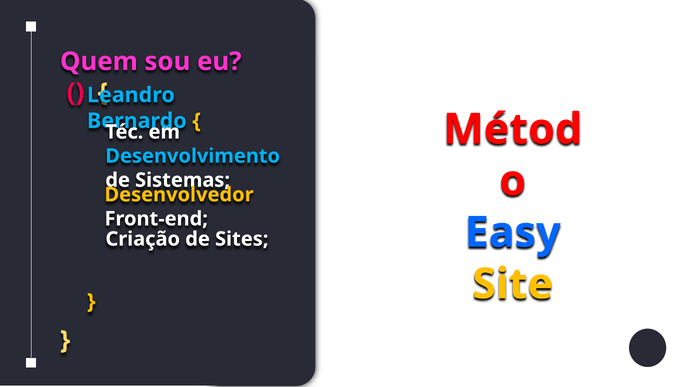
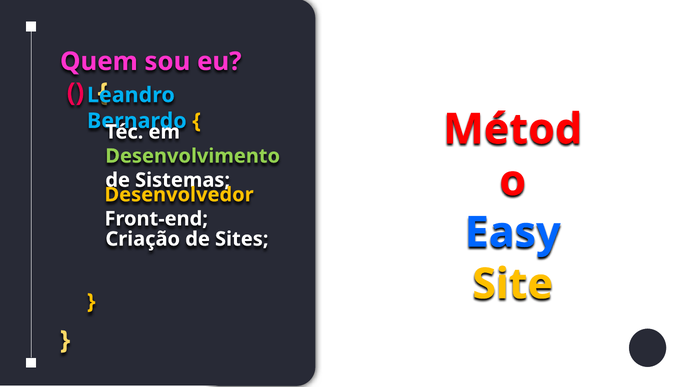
Desenvolvimento colour: light blue -> light green (193, 156)
